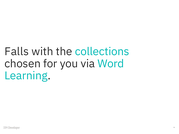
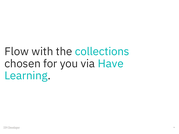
Falls: Falls -> Flow (17, 52)
Word: Word -> Have (111, 64)
